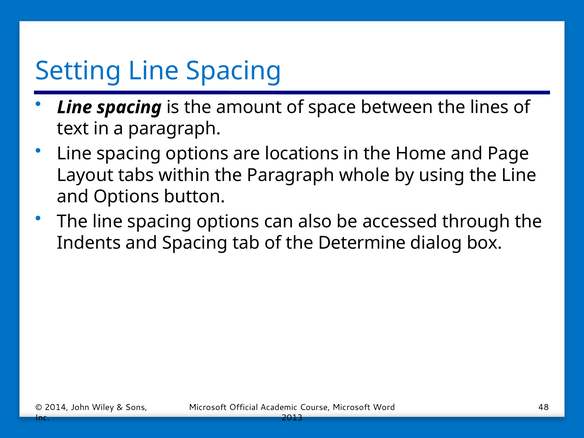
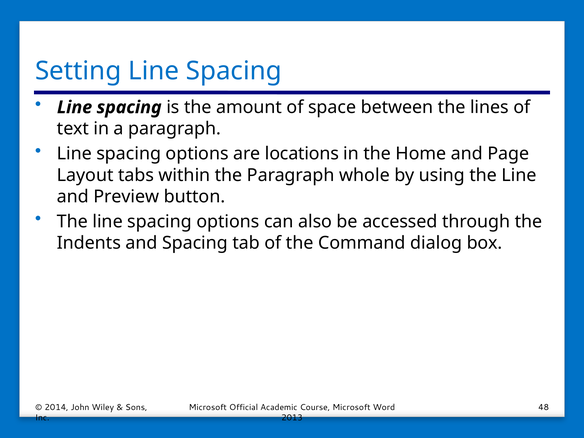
and Options: Options -> Preview (126, 197)
Determine: Determine -> Command (362, 243)
